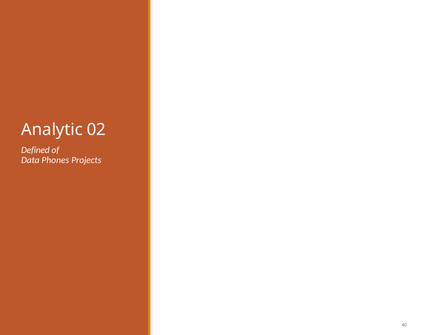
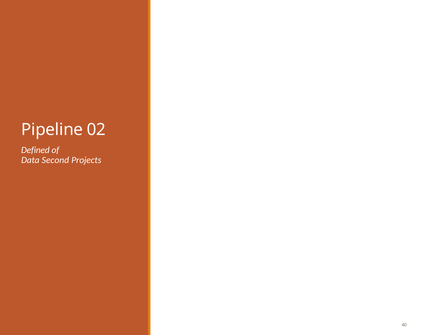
Analytic: Analytic -> Pipeline (52, 130)
Phones: Phones -> Second (55, 160)
